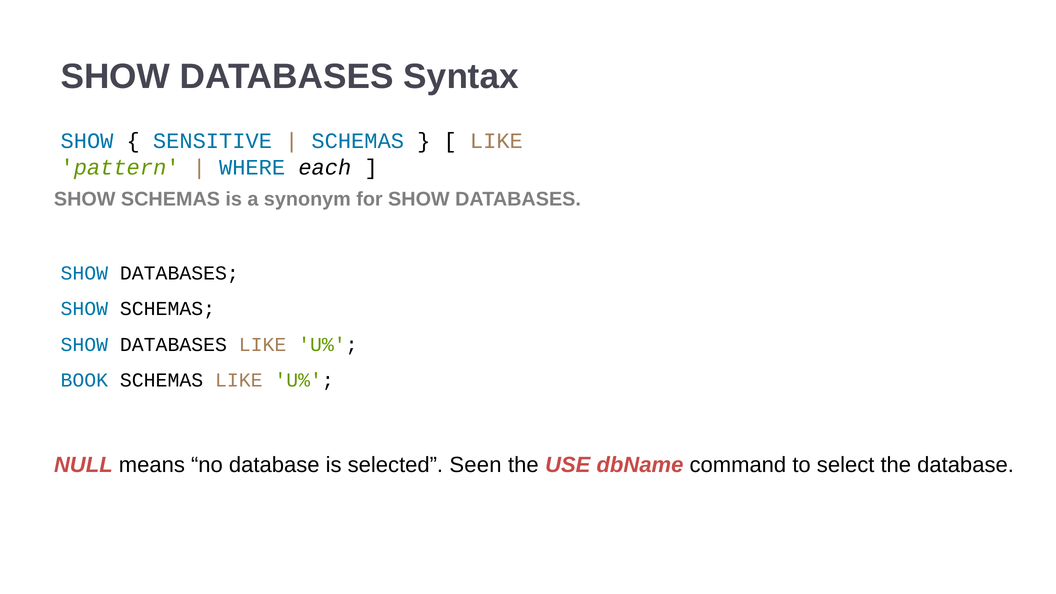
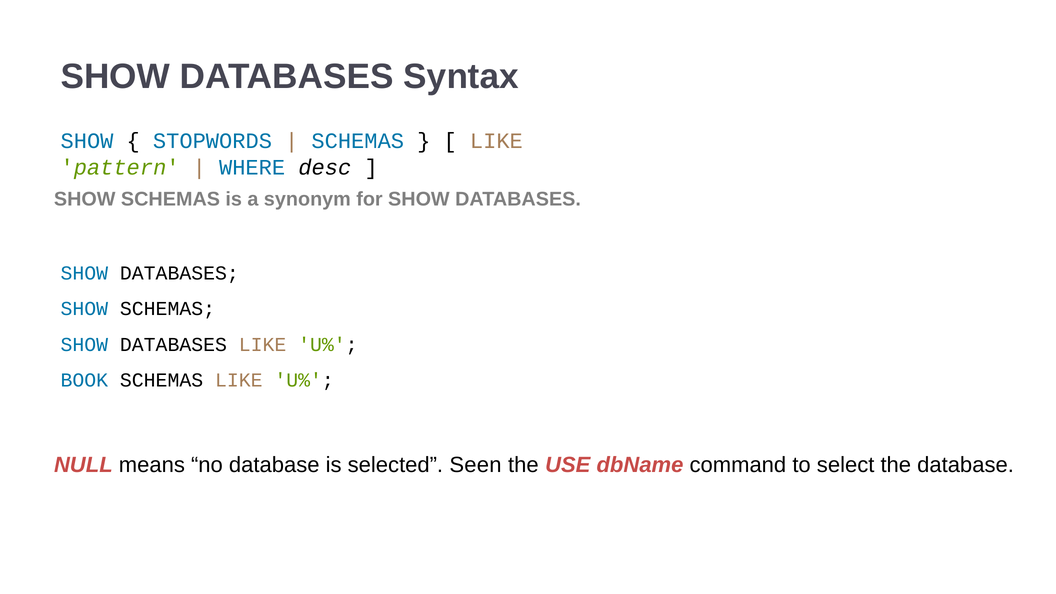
SENSITIVE: SENSITIVE -> STOPWORDS (212, 141)
each: each -> desc (325, 167)
